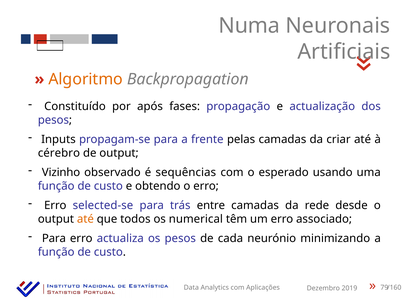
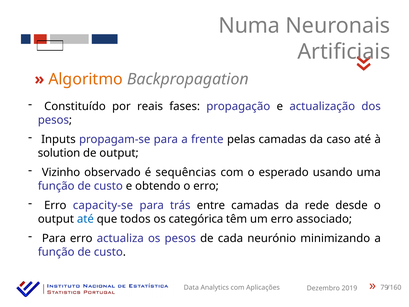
após: após -> reais (150, 106)
criar: criar -> caso (339, 139)
cérebro: cérebro -> solution (59, 153)
selected-se: selected-se -> capacity-se (103, 205)
até colour: orange -> blue (85, 219)
numerical: numerical -> categórica (196, 219)
